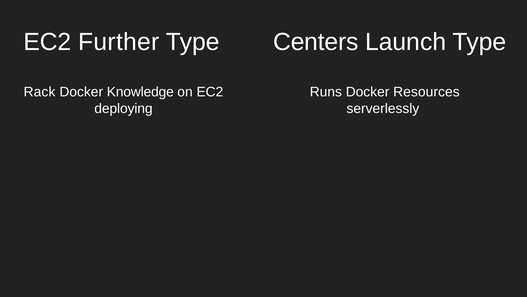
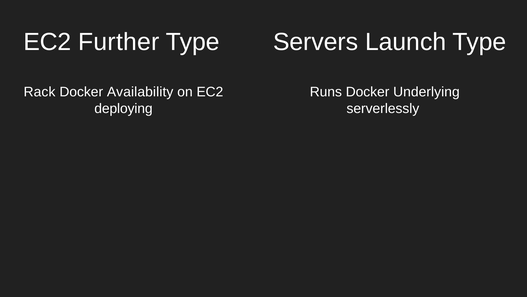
Centers: Centers -> Servers (316, 42)
Knowledge: Knowledge -> Availability (140, 92)
Resources: Resources -> Underlying (426, 92)
